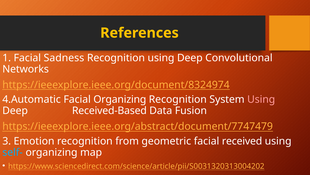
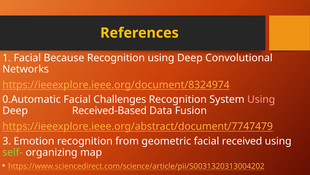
Sadness: Sadness -> Because (64, 58)
4.Automatic: 4.Automatic -> 0.Automatic (32, 99)
Facial Organizing: Organizing -> Challenges (120, 99)
self- colour: light blue -> light green (12, 152)
